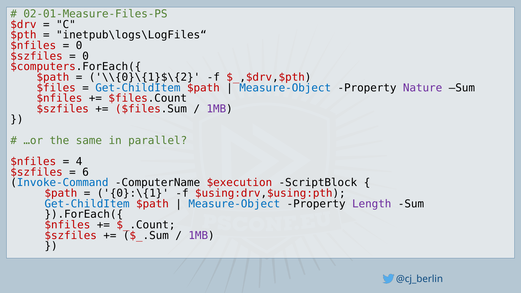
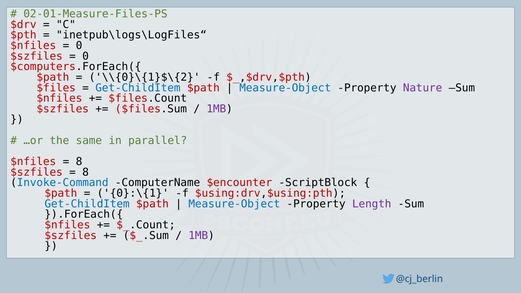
4: 4 -> 8 (79, 162)
6: 6 -> 8 (86, 172)
$execution: $execution -> $encounter (239, 183)
